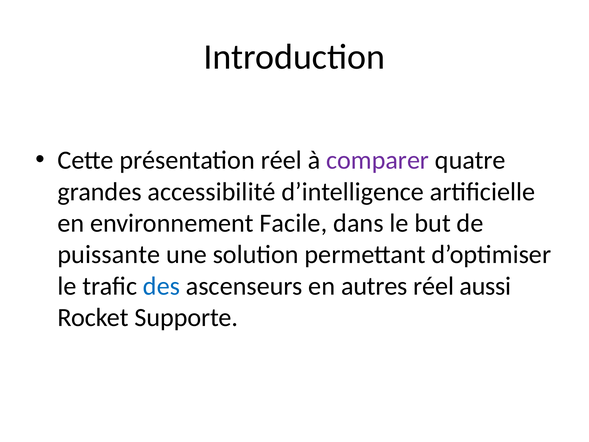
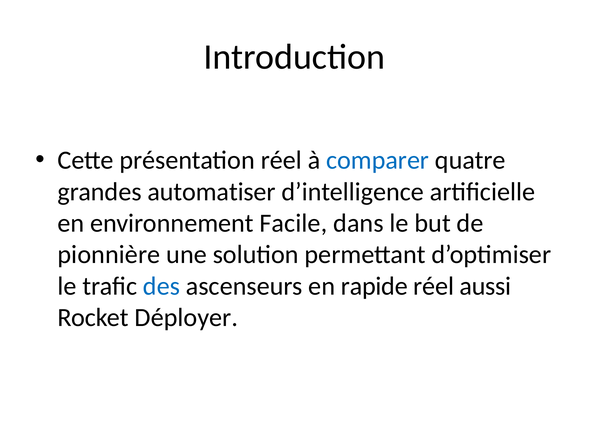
comparer colour: purple -> blue (378, 160)
accessibilité: accessibilité -> automatiser (212, 192)
puissante: puissante -> pionnière (109, 254)
autres: autres -> rapide (374, 286)
Supporte: Supporte -> Déployer (186, 317)
